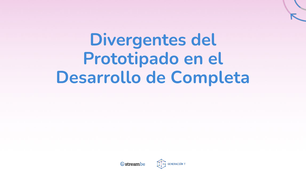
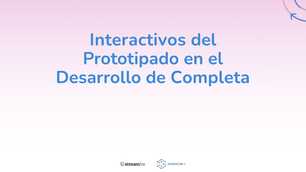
Divergentes: Divergentes -> Interactivos (138, 40)
